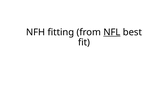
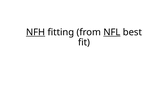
NFH underline: none -> present (36, 32)
